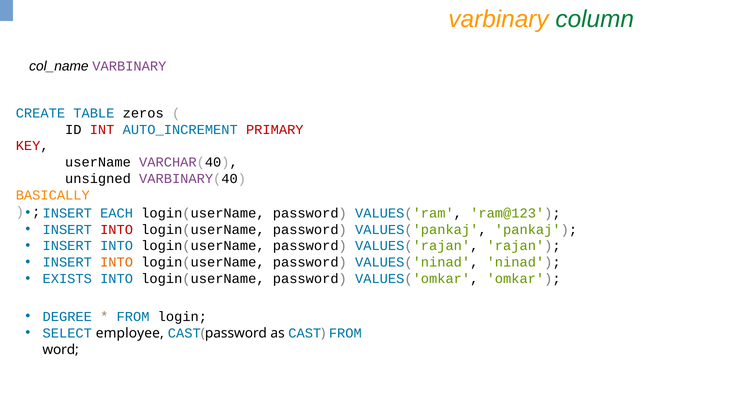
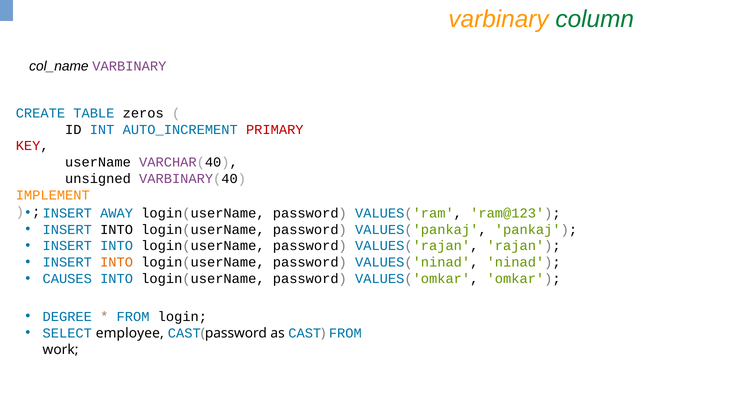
INT colour: red -> blue (102, 130)
BASICALLY: BASICALLY -> IMPLEMENT (53, 195)
EACH: EACH -> AWAY (117, 213)
INTO colour: red -> black (117, 230)
EXISTS: EXISTS -> CAUSES (67, 279)
word: word -> work (61, 350)
